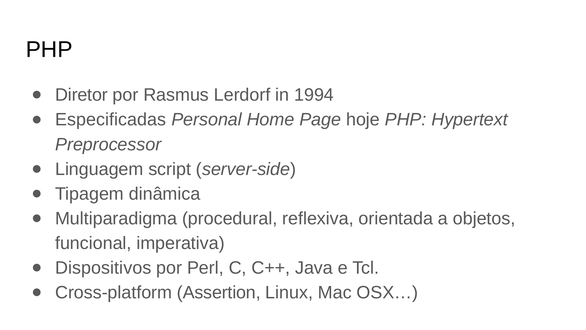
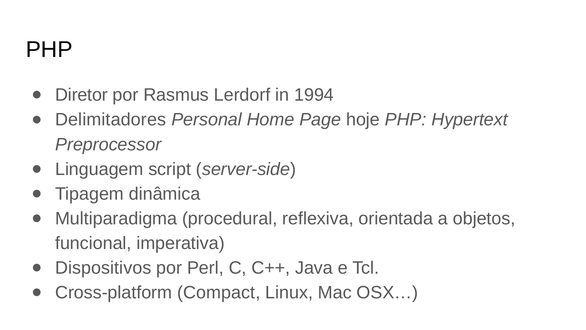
Especificadas: Especificadas -> Delimitadores (111, 120)
Assertion: Assertion -> Compact (219, 292)
